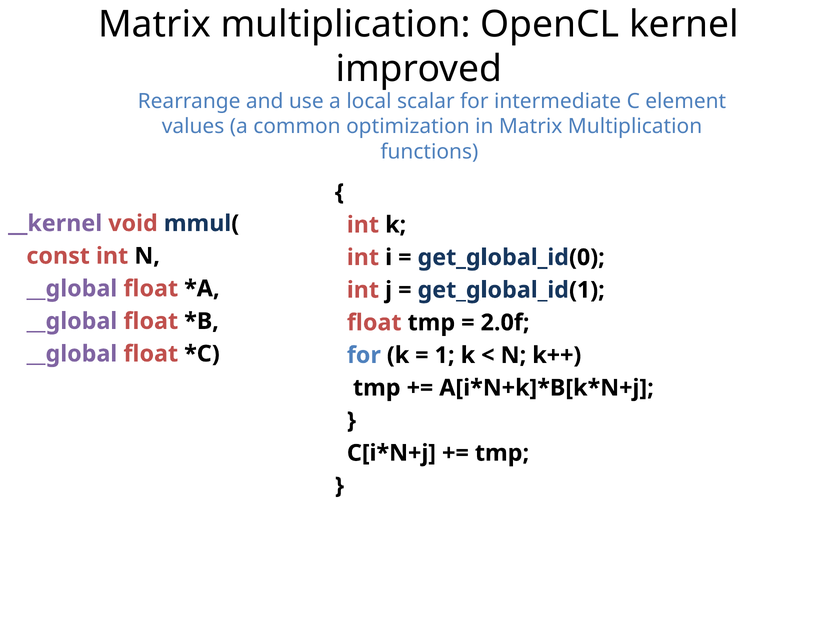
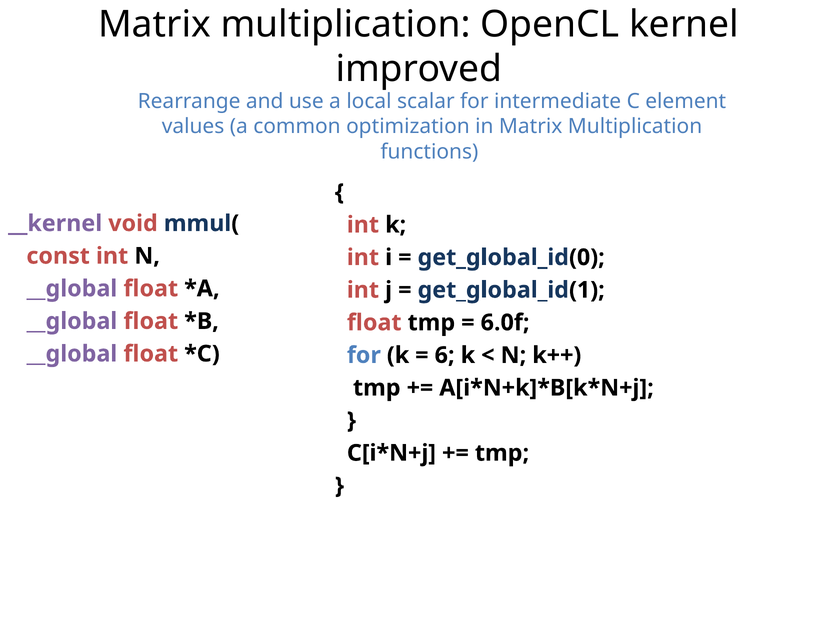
2.0f: 2.0f -> 6.0f (505, 323)
1: 1 -> 6 (445, 356)
